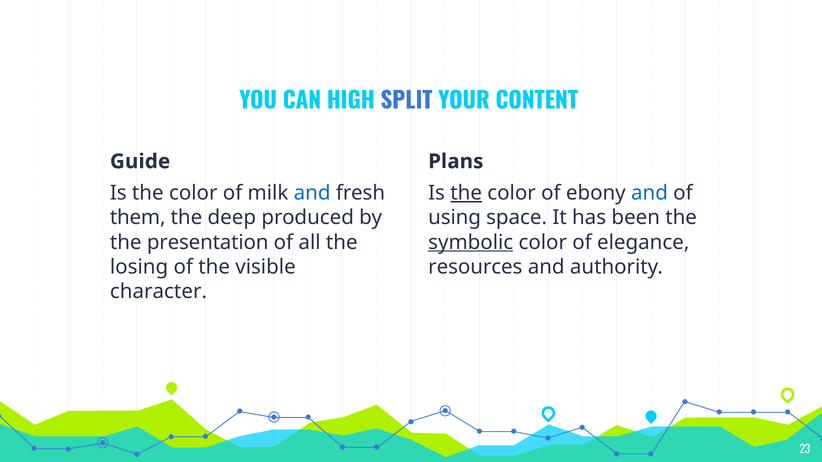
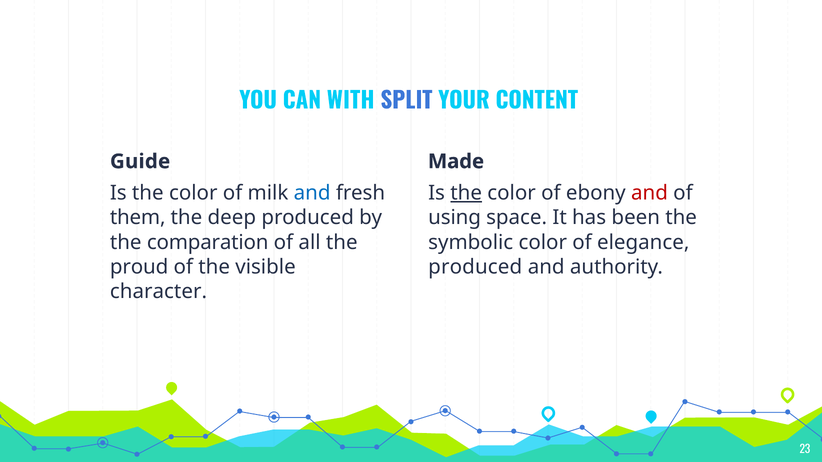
HIGH: HIGH -> WITH (351, 101)
Plans: Plans -> Made (456, 162)
and colour: blue -> red (649, 193)
presentation: presentation -> comparation (208, 242)
symbolic underline: present -> none (471, 242)
losing: losing -> proud (139, 267)
resources: resources -> produced (475, 267)
